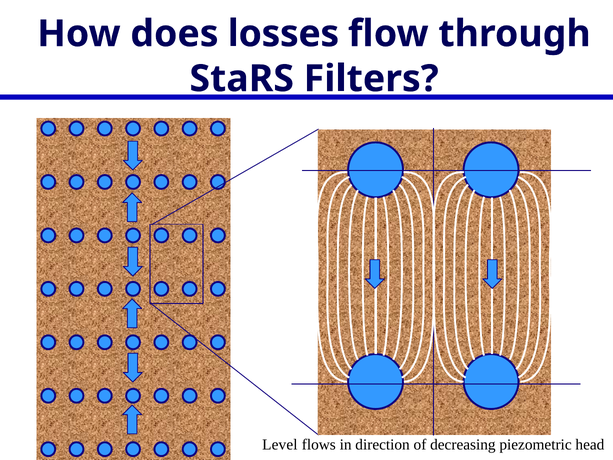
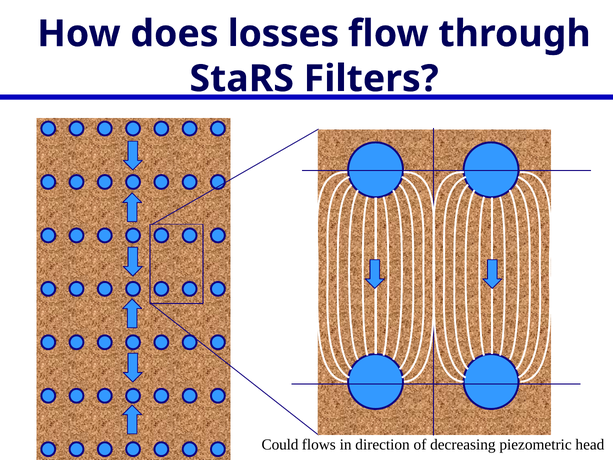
Level: Level -> Could (280, 444)
